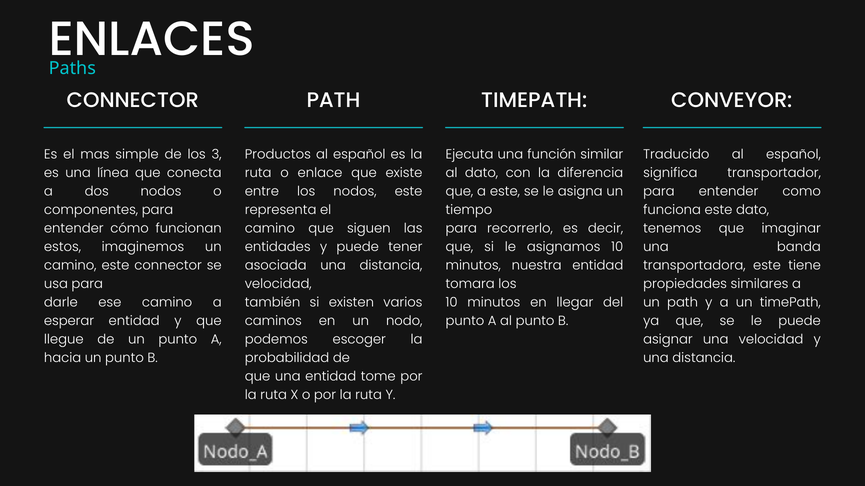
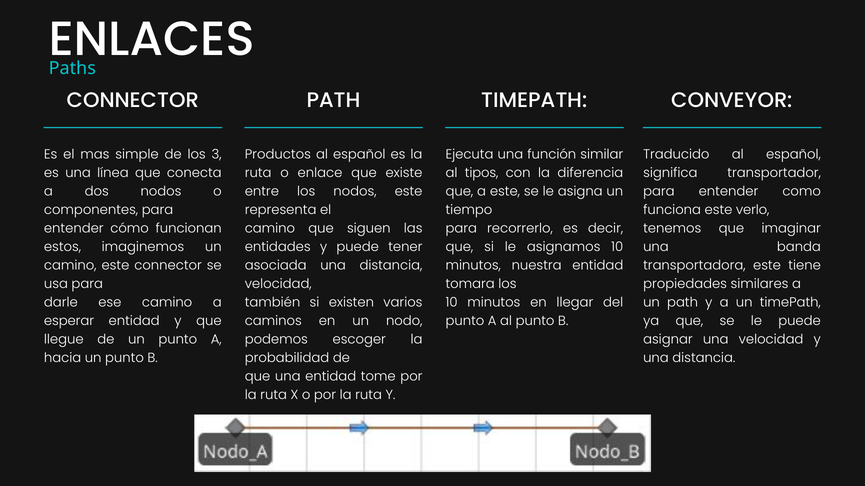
al dato: dato -> tipos (482, 173)
este dato: dato -> verlo (753, 210)
